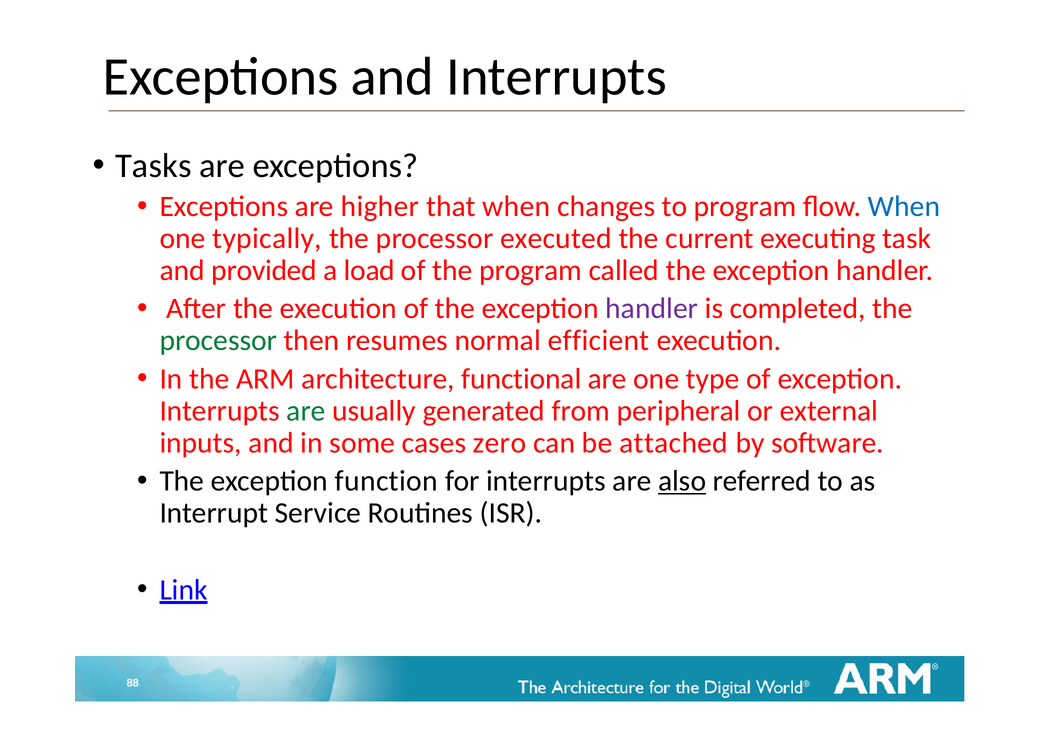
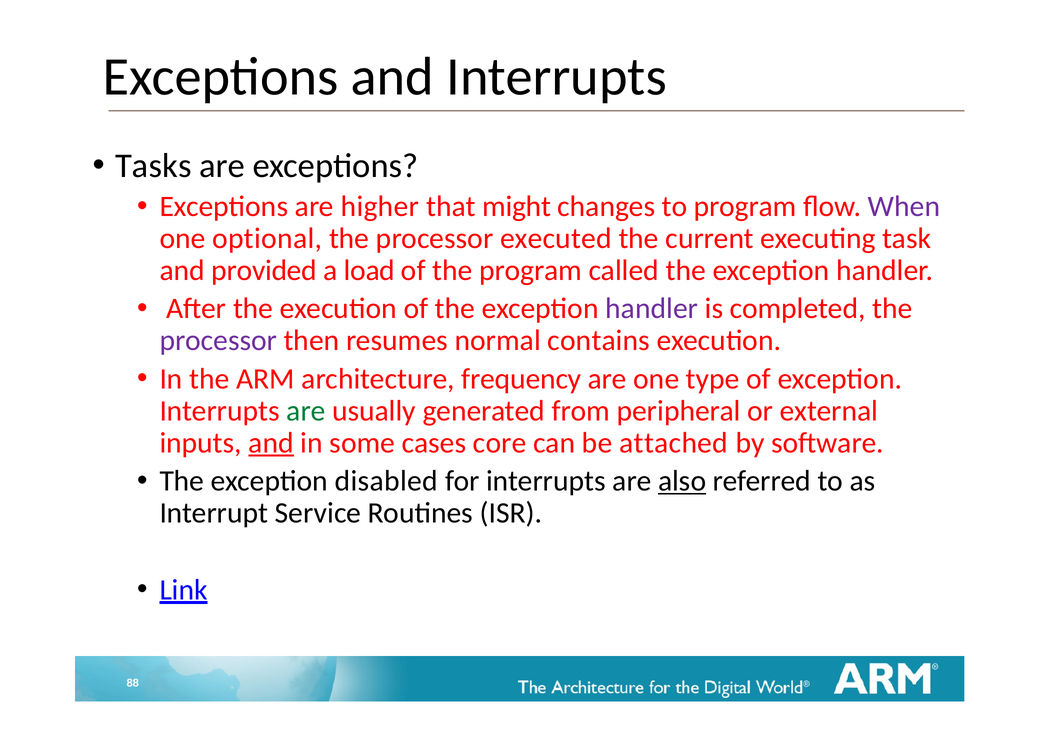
that when: when -> might (517, 206)
When colour: blue -> purple (904, 206)
typically: typically -> optional (267, 238)
processor colour: green -> purple (218, 341)
efficient: efficient -> contains (599, 341)
functional: functional -> frequency (521, 379)
and underline: none -> present (271, 443)
zero: zero -> core (500, 443)
function: function -> disabled (386, 481)
